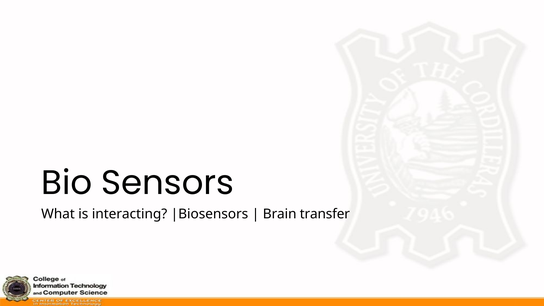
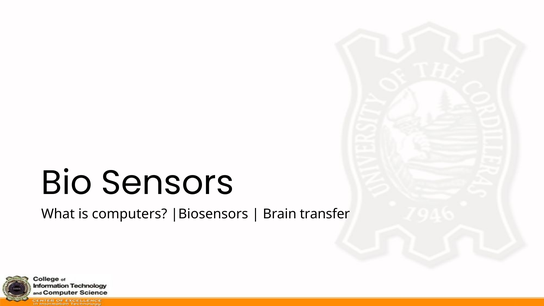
interacting: interacting -> computers (130, 214)
